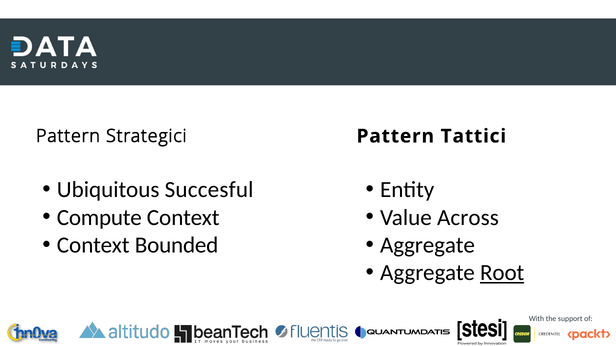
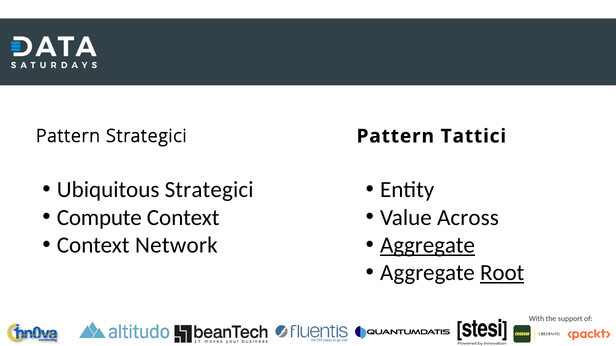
Ubiquitous Succesful: Succesful -> Strategici (209, 190)
Bounded: Bounded -> Network (176, 245)
Aggregate underline: none -> present (428, 245)
